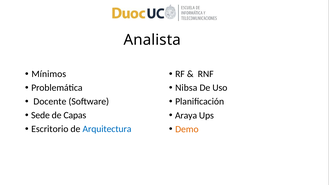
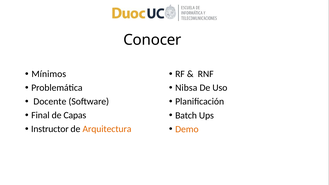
Analista: Analista -> Conocer (152, 40)
Sede: Sede -> Final (40, 115)
Araya: Araya -> Batch (186, 115)
Escritorio: Escritorio -> Instructor (50, 129)
Arquitectura colour: blue -> orange (107, 129)
